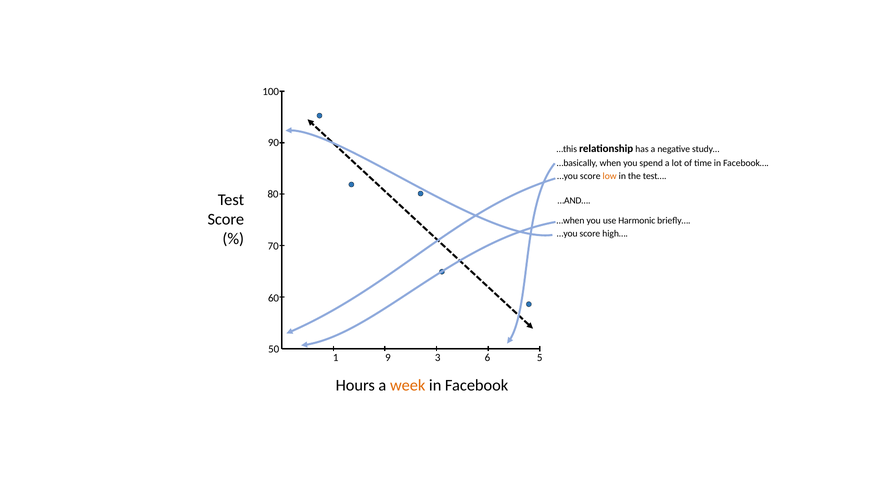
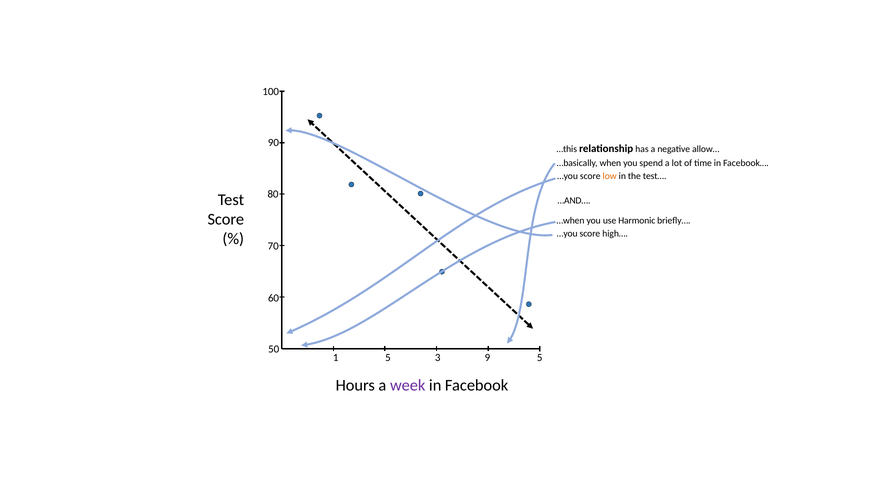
study…: study… -> allow… (706, 149)
1 9: 9 -> 5 (388, 357)
6: 6 -> 9 (487, 357)
week colour: orange -> purple (408, 385)
